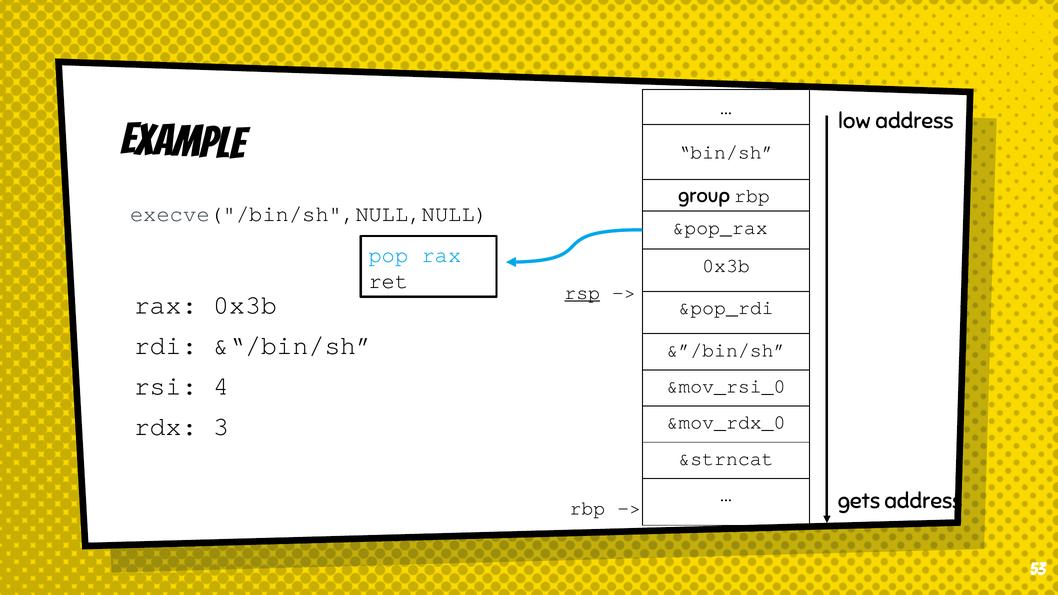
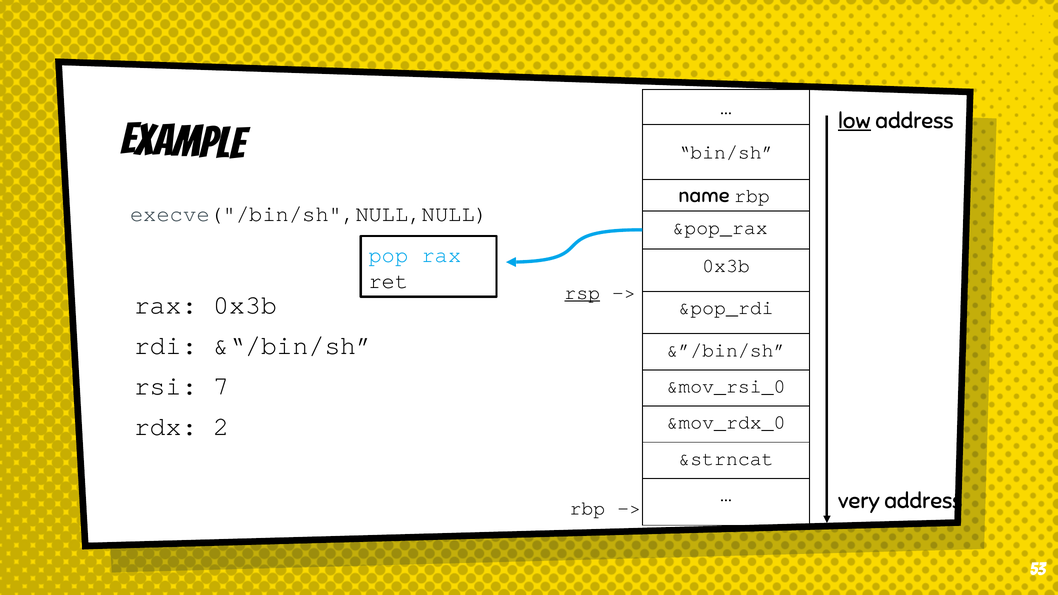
low underline: none -> present (854, 121)
group: group -> name (704, 196)
4: 4 -> 7 (221, 386)
3: 3 -> 2 (221, 427)
gets: gets -> very (859, 501)
